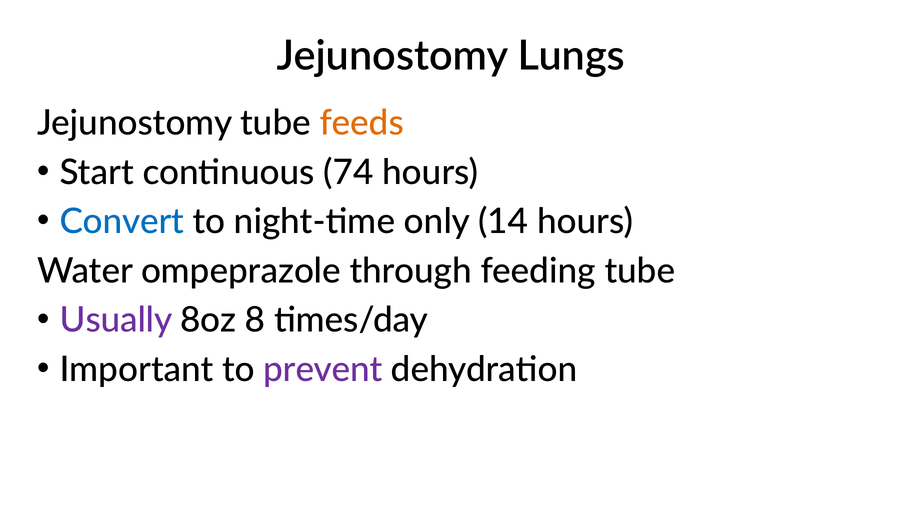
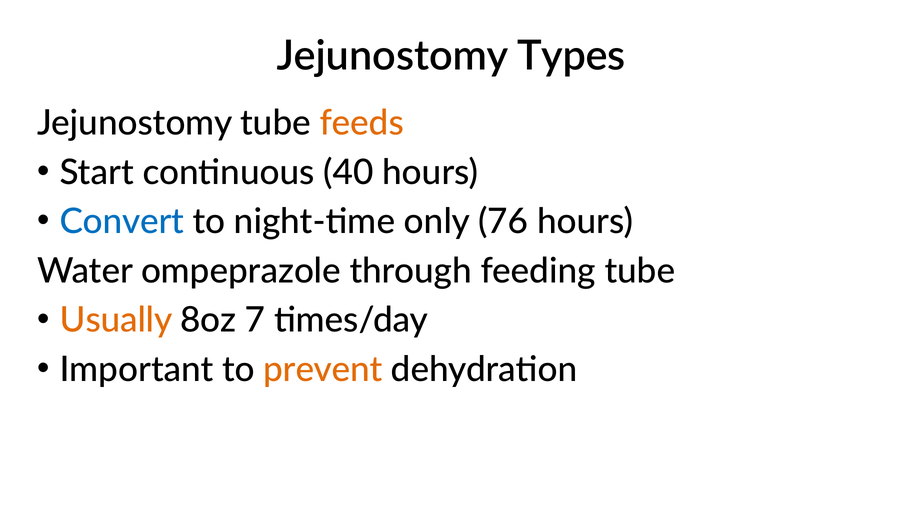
Lungs: Lungs -> Types (571, 56)
74: 74 -> 40 (348, 172)
14: 14 -> 76 (503, 222)
Usually colour: purple -> orange (116, 320)
8: 8 -> 7 (255, 320)
prevent colour: purple -> orange (323, 369)
